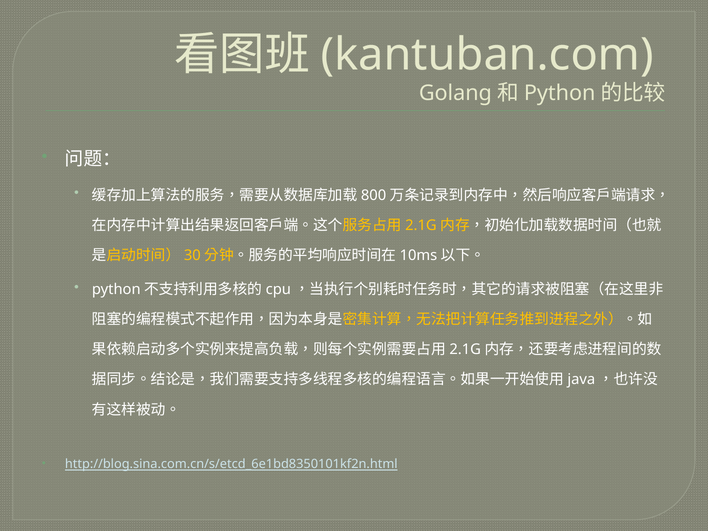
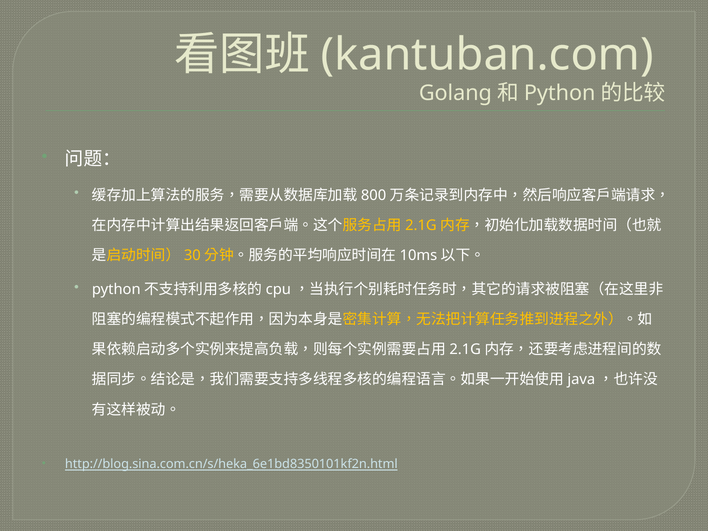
http://blog.sina.com.cn/s/etcd_6e1bd8350101kf2n.html: http://blog.sina.com.cn/s/etcd_6e1bd8350101kf2n.html -> http://blog.sina.com.cn/s/heka_6e1bd8350101kf2n.html (231, 464)
